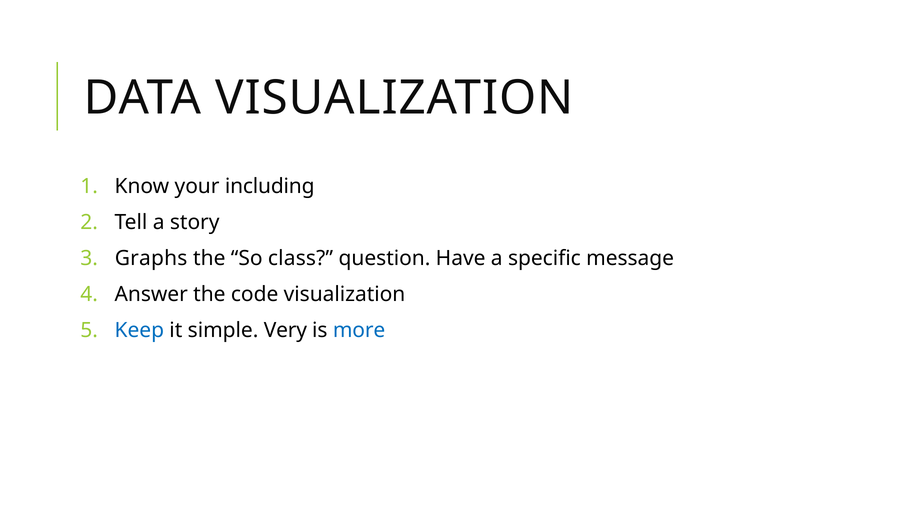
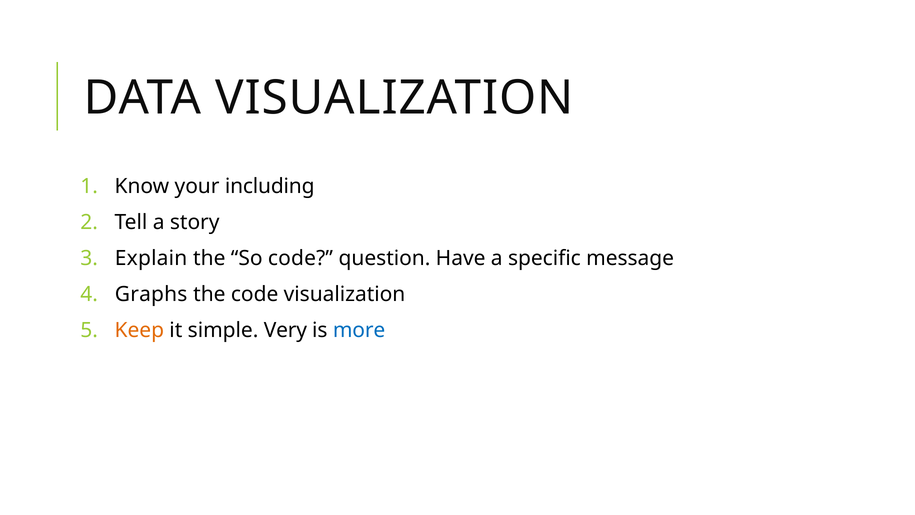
Graphs: Graphs -> Explain (151, 258)
So class: class -> code (300, 258)
Answer: Answer -> Graphs (151, 294)
Keep colour: blue -> orange (139, 330)
